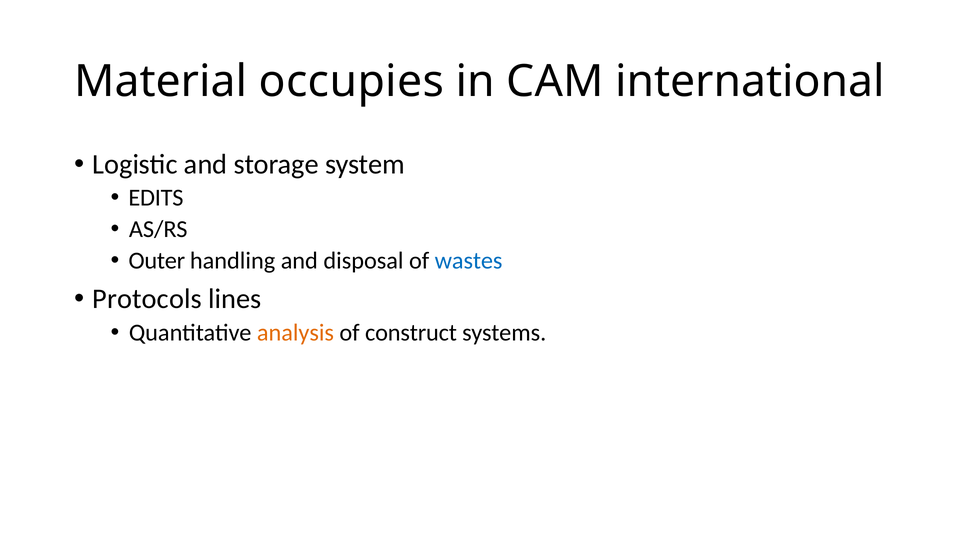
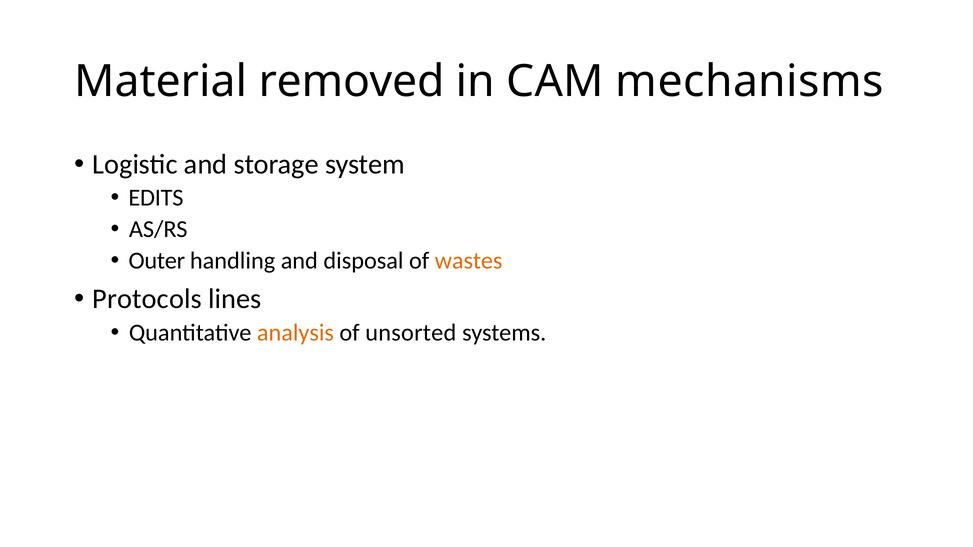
occupies: occupies -> removed (352, 82)
international: international -> mechanisms (750, 82)
wastes colour: blue -> orange (469, 261)
construct: construct -> unsorted (411, 333)
